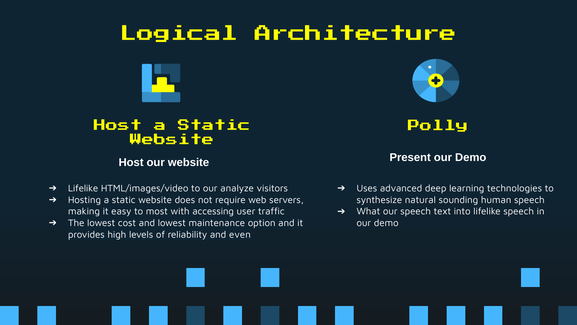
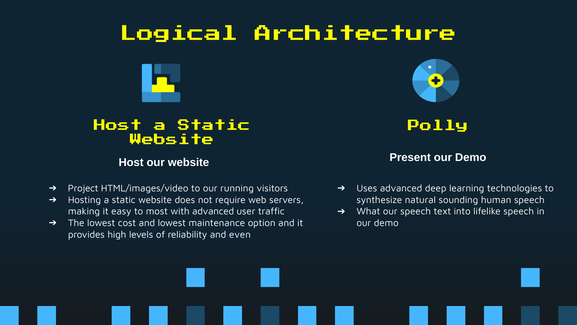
Lifelike: Lifelike -> Project (83, 188)
analyze: analyze -> running (237, 188)
with accessing: accessing -> advanced (213, 211)
